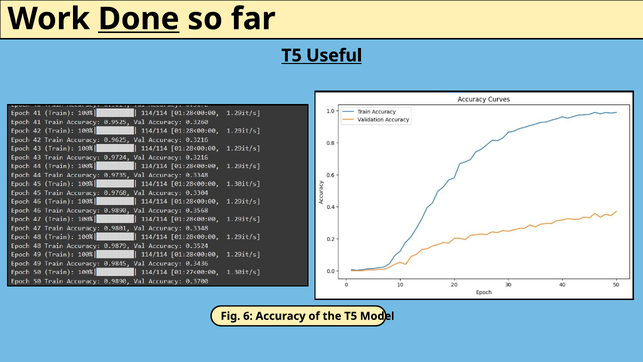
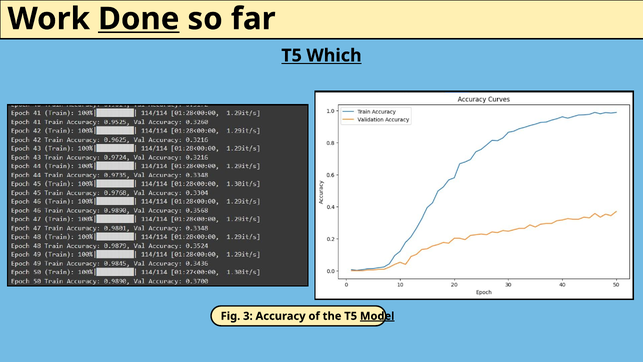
Useful: Useful -> Which (334, 55)
6: 6 -> 3 (248, 316)
Model underline: none -> present (377, 316)
